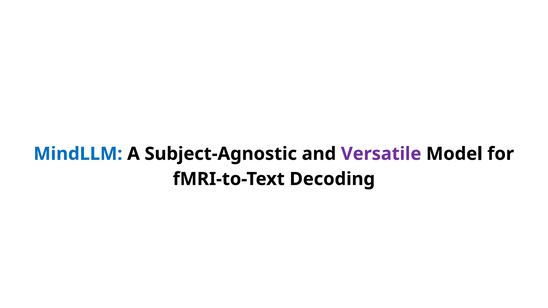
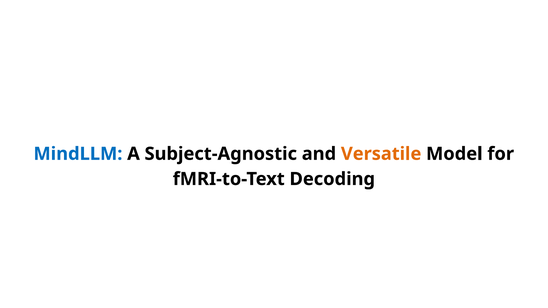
Versatile colour: purple -> orange (381, 154)
